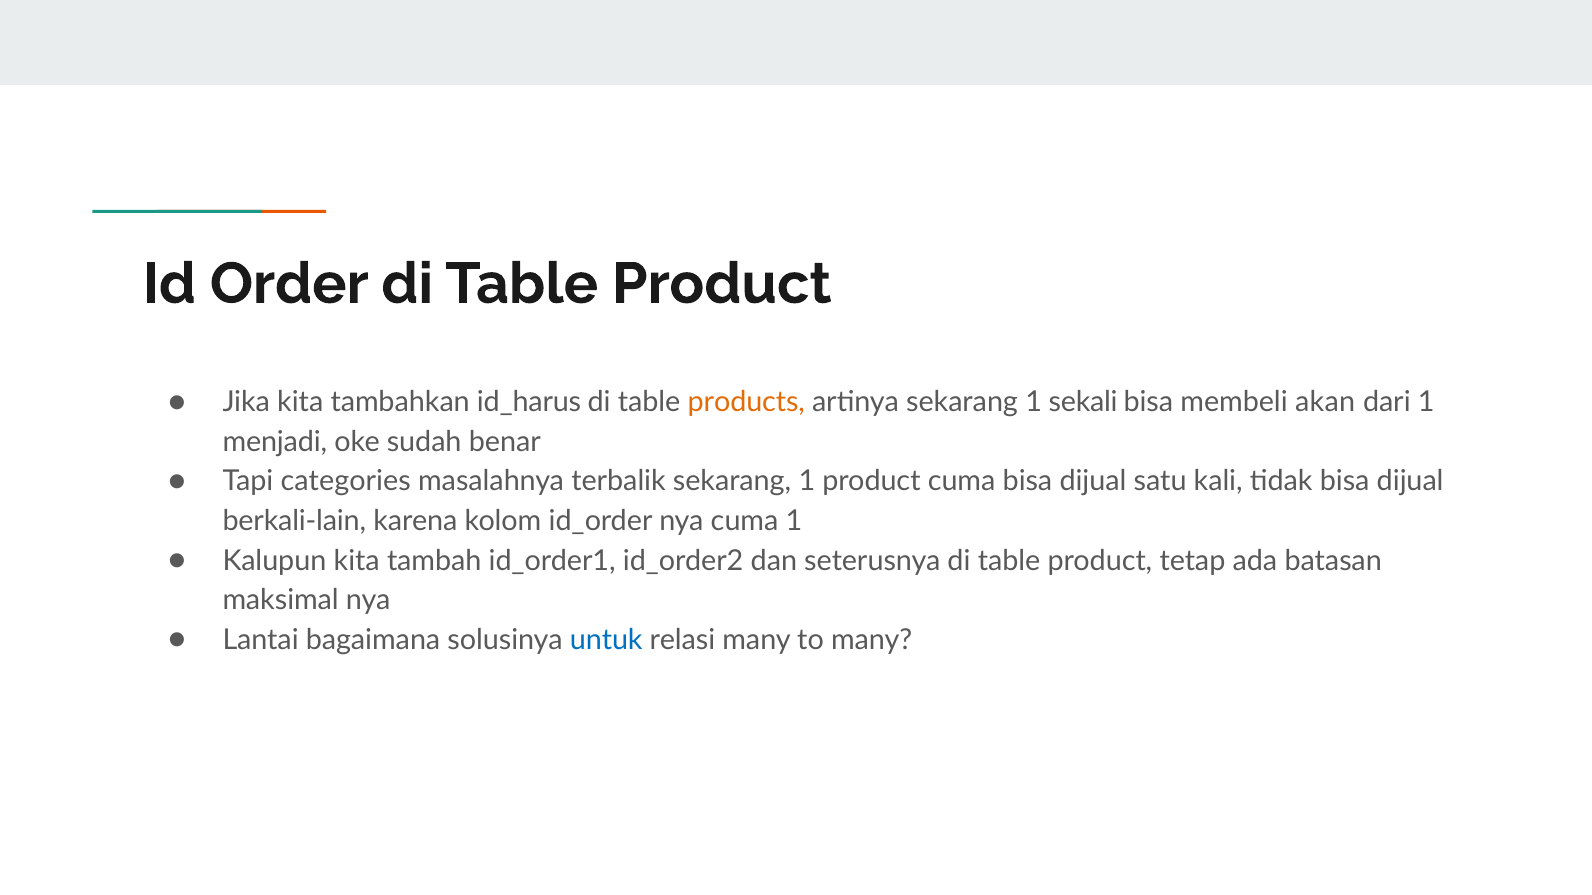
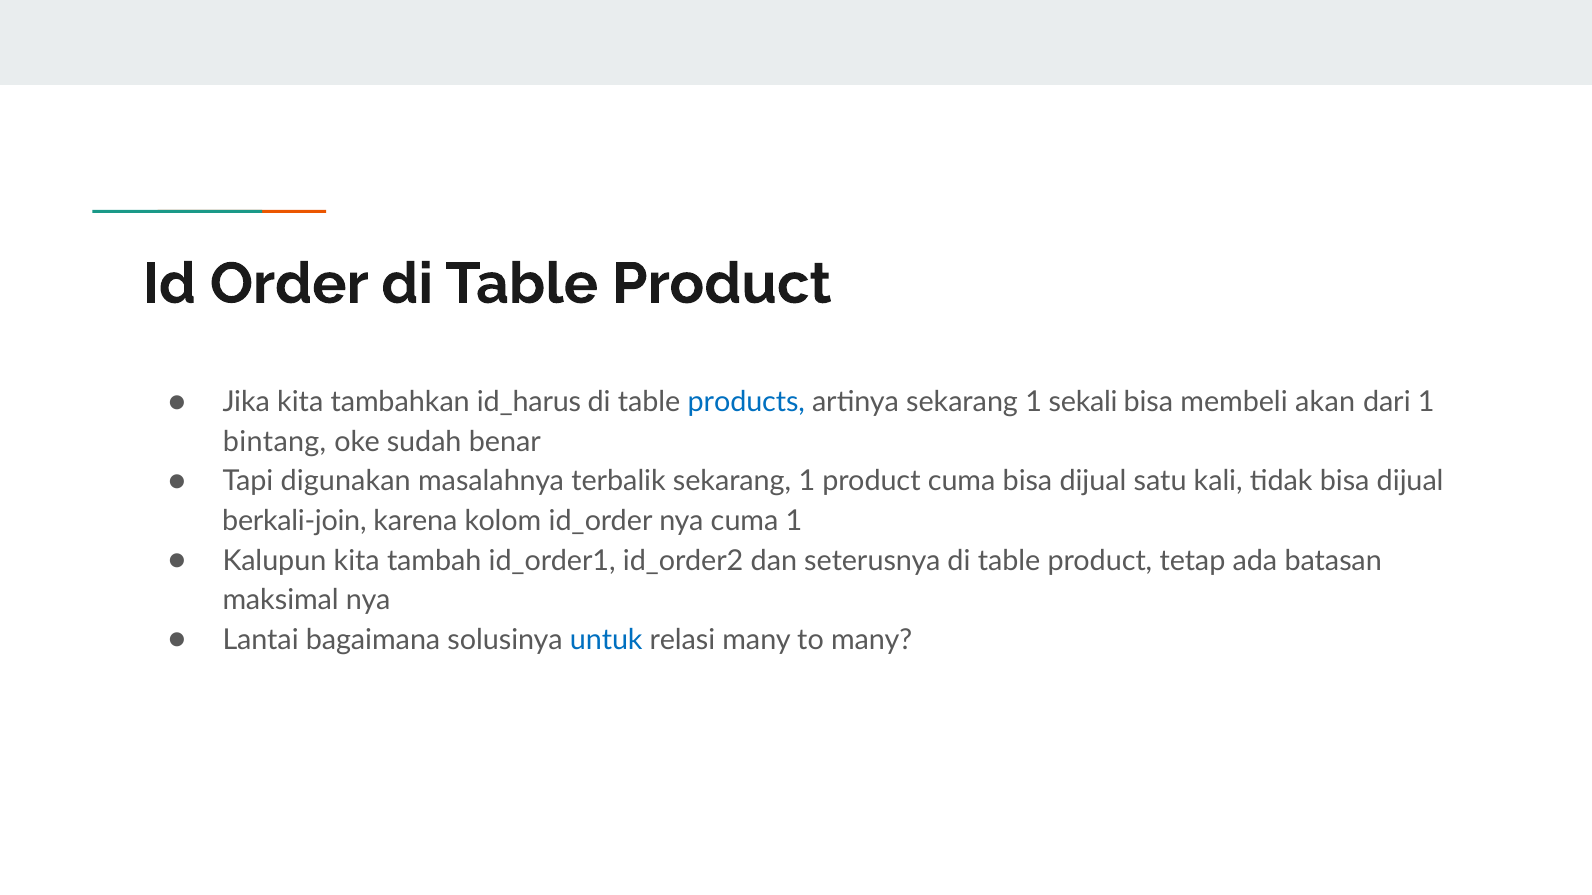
products colour: orange -> blue (746, 402)
menjadi: menjadi -> bintang (275, 442)
categories: categories -> digunakan (346, 482)
berkali-lain: berkali-lain -> berkali-join (294, 521)
